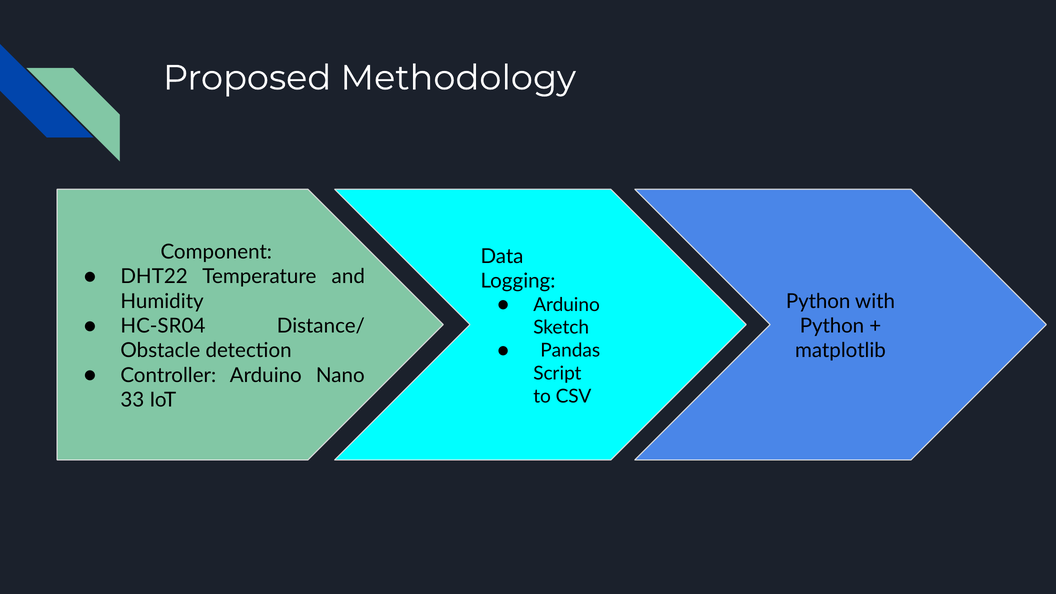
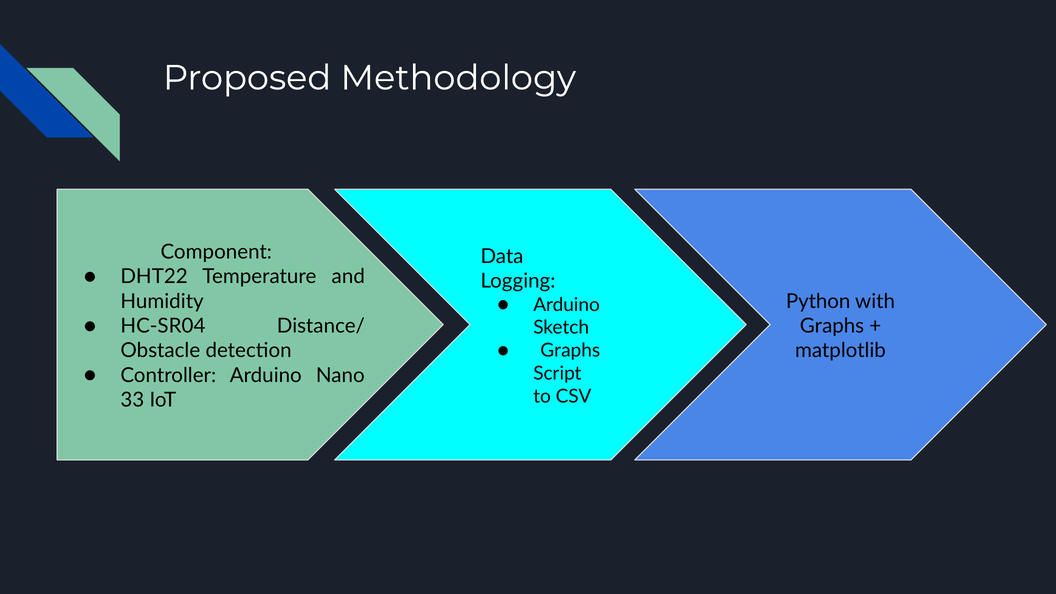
Python: Python -> Graphs (832, 326)
Pandas: Pandas -> Graphs (570, 351)
